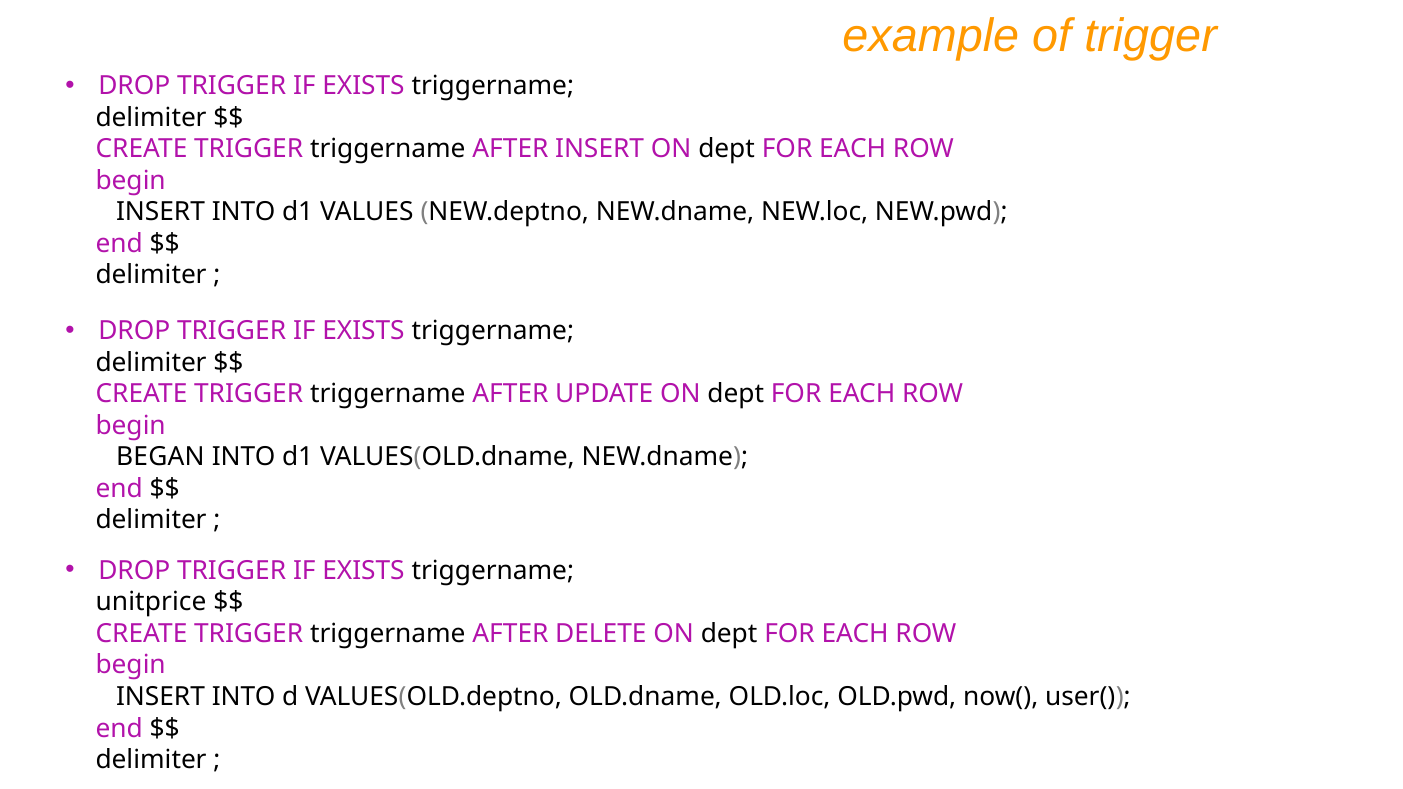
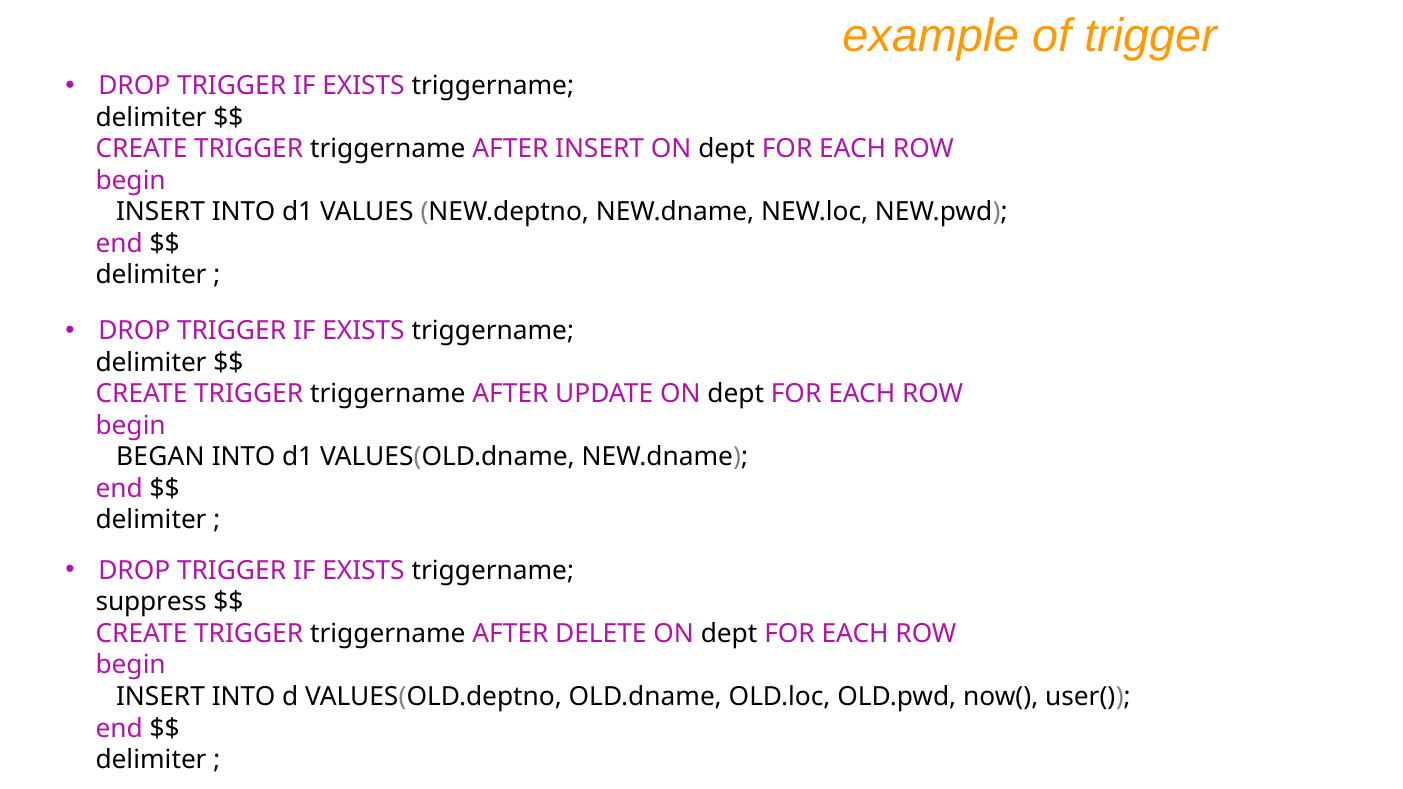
unitprice: unitprice -> suppress (151, 602)
